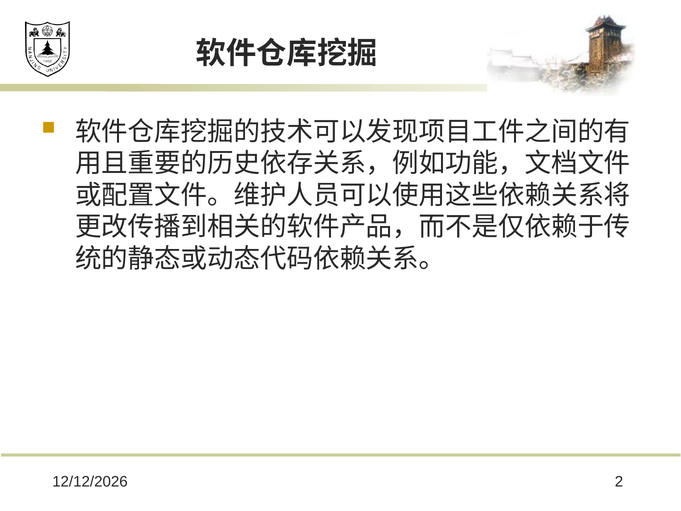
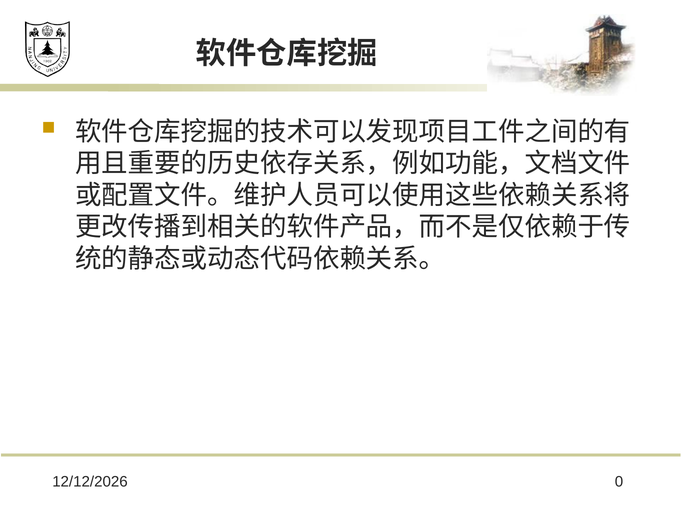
2: 2 -> 0 (619, 482)
